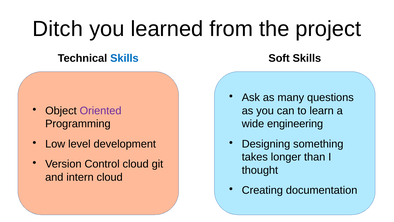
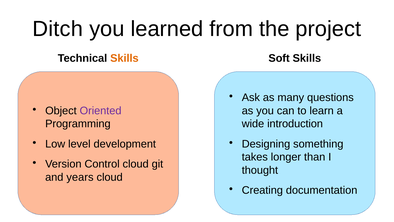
Skills colour: blue -> orange (124, 58)
engineering: engineering -> introduction (295, 124)
intern: intern -> years (80, 177)
